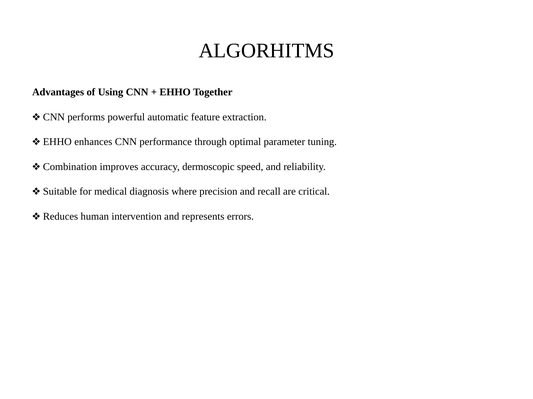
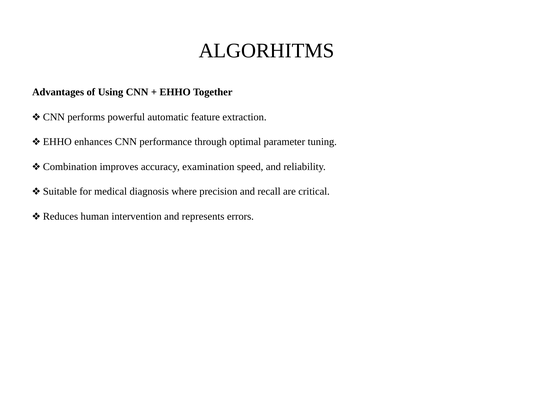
dermoscopic: dermoscopic -> examination (208, 167)
